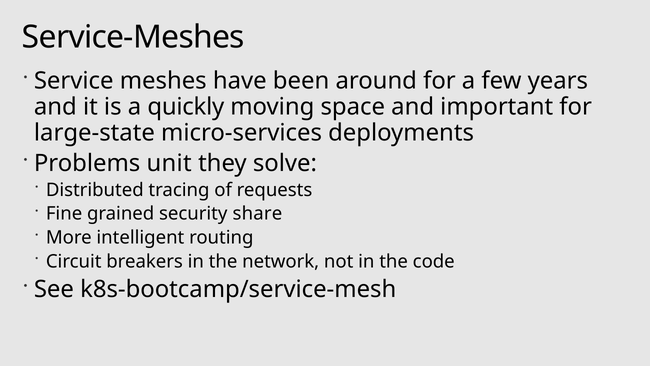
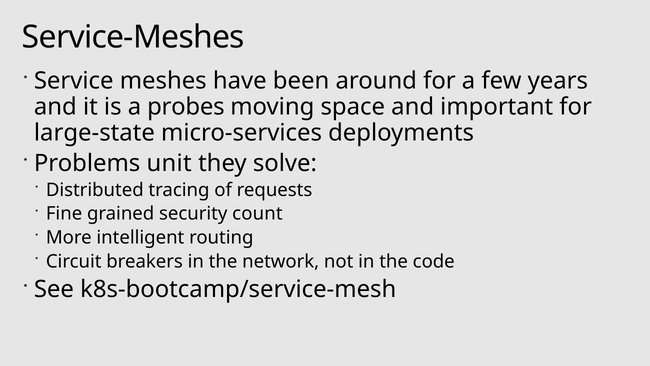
quickly: quickly -> probes (186, 107)
share: share -> count (257, 214)
